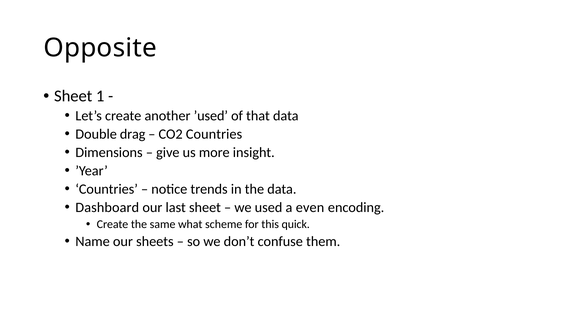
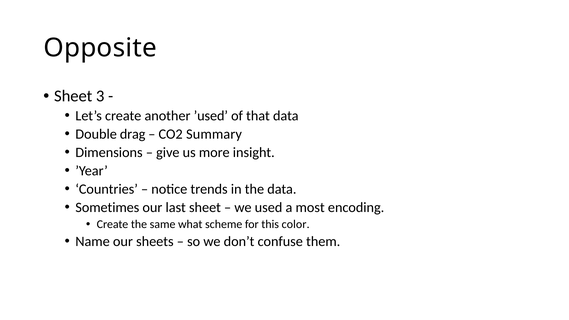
1: 1 -> 3 (100, 96)
CO2 Countries: Countries -> Summary (214, 134)
Dashboard: Dashboard -> Sometimes (107, 207)
even: even -> most (310, 207)
quick: quick -> color (296, 224)
